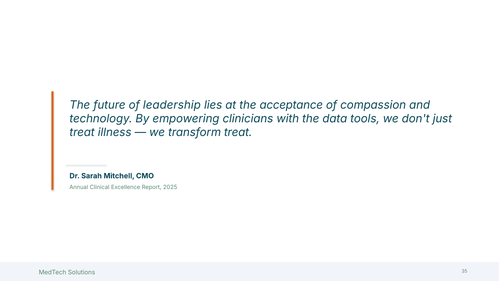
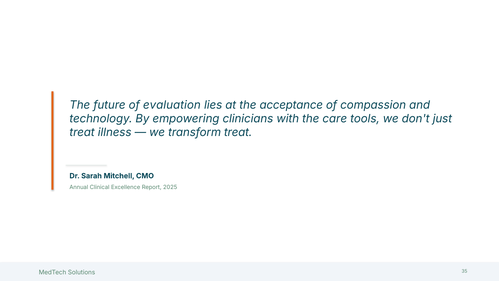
leadership: leadership -> evaluation (172, 105)
data: data -> care (335, 119)
